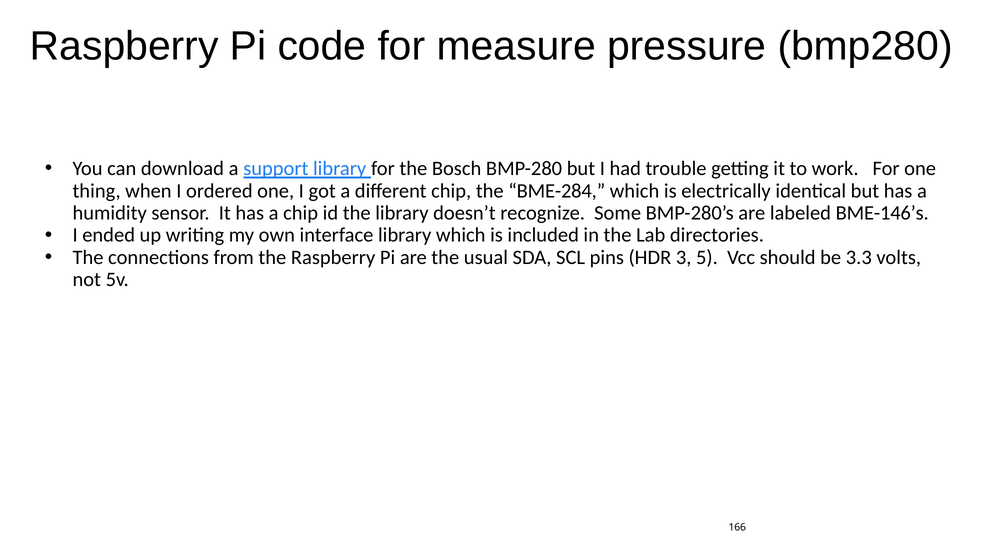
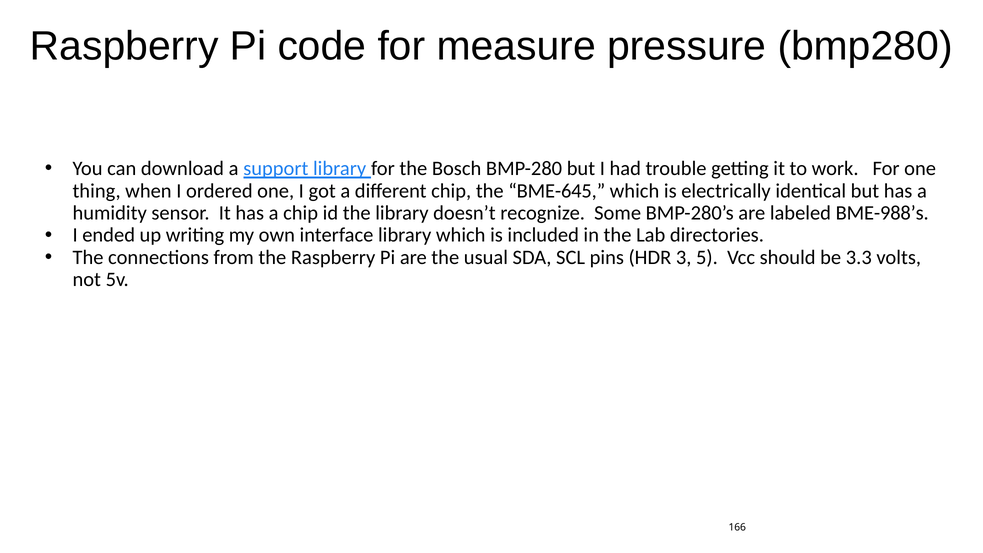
BME-284: BME-284 -> BME-645 (557, 191)
BME-146’s: BME-146’s -> BME-988’s (882, 213)
